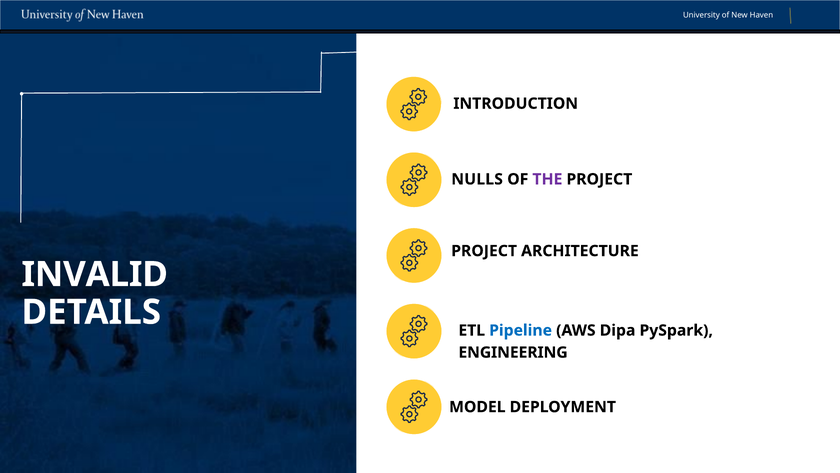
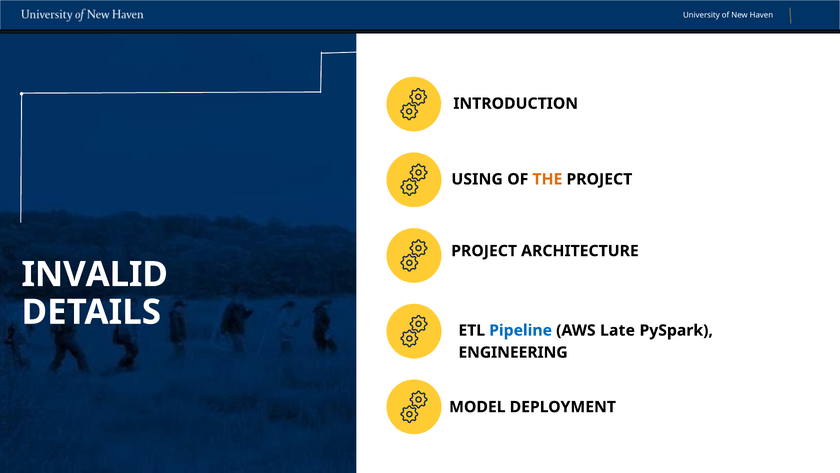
NULLS: NULLS -> USING (477, 179)
THE colour: purple -> orange (547, 179)
Dipa: Dipa -> Late (617, 330)
